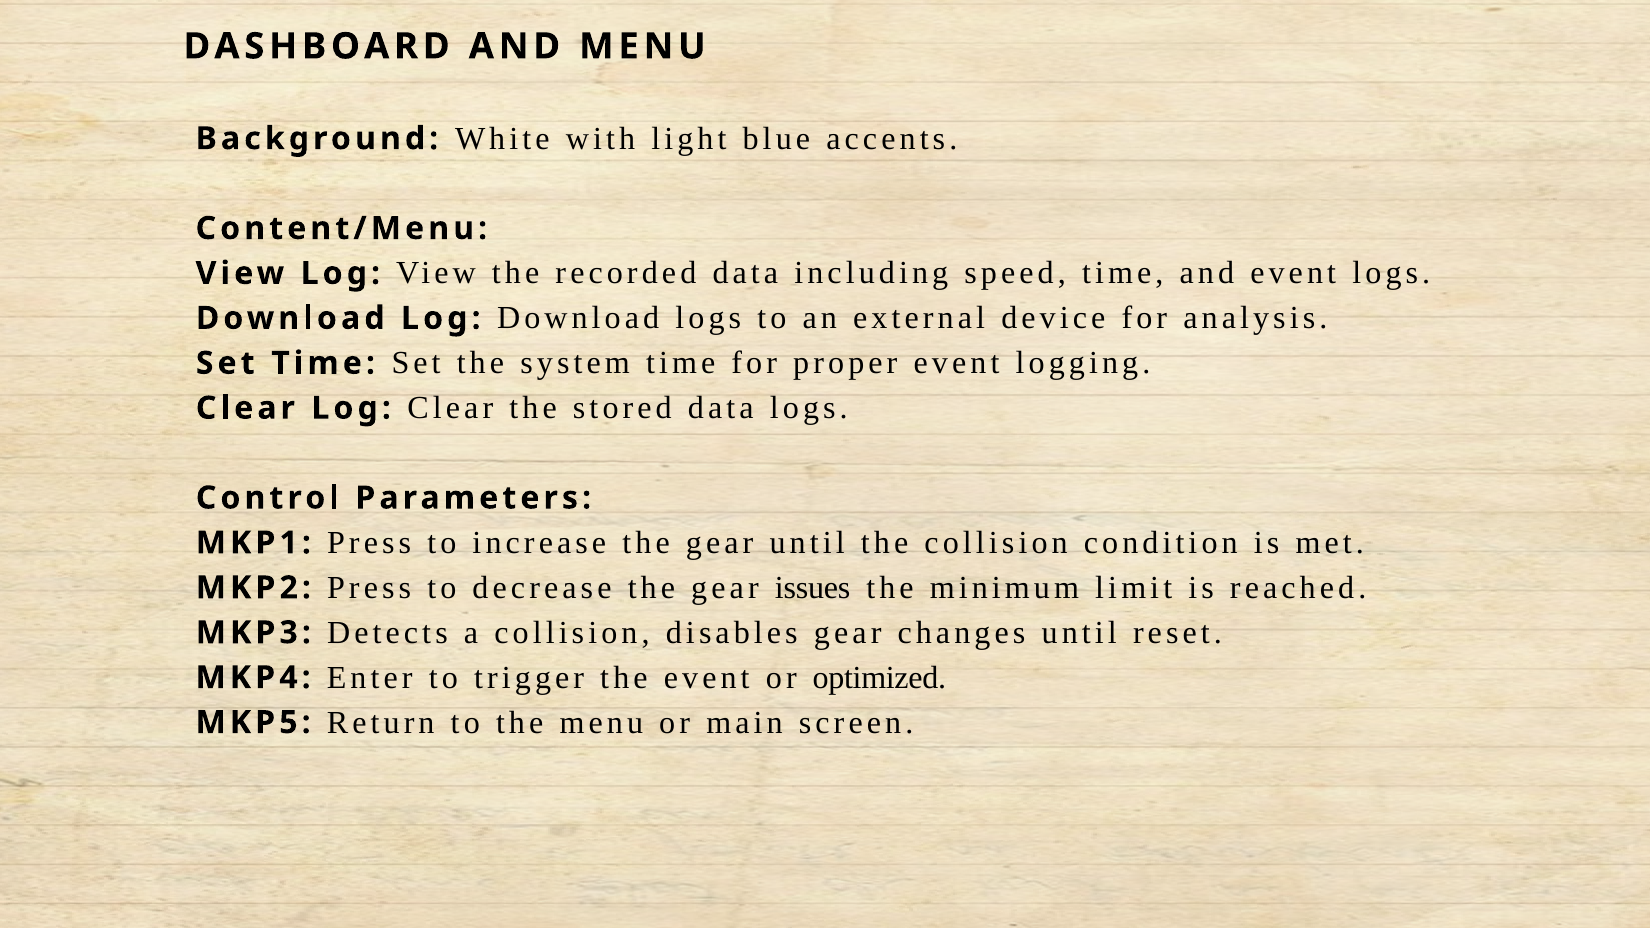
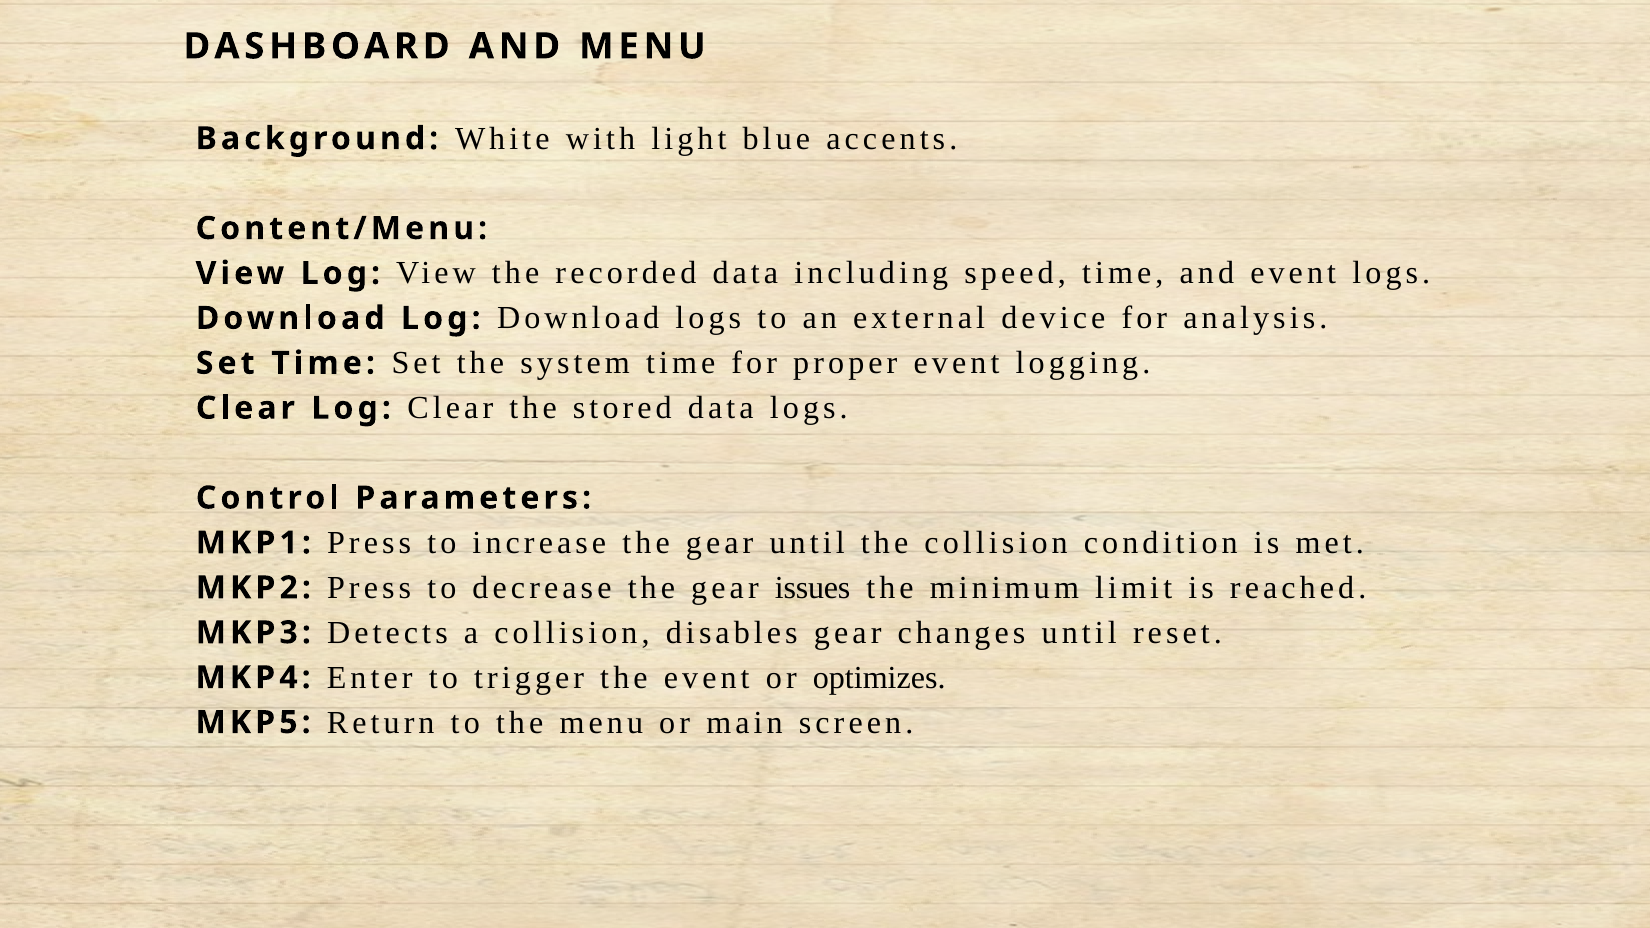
optimized: optimized -> optimizes (879, 678)
